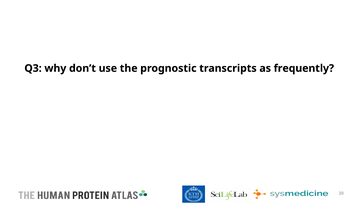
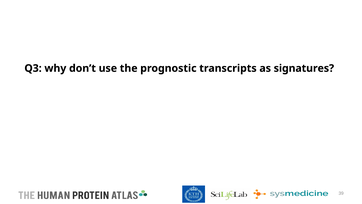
frequently: frequently -> signatures (304, 68)
